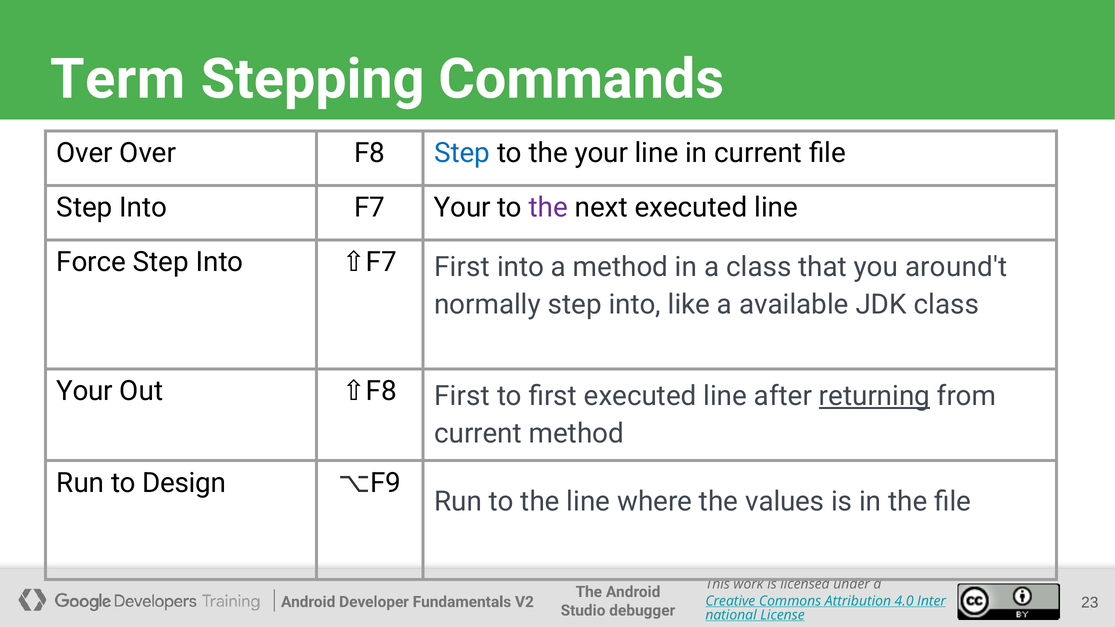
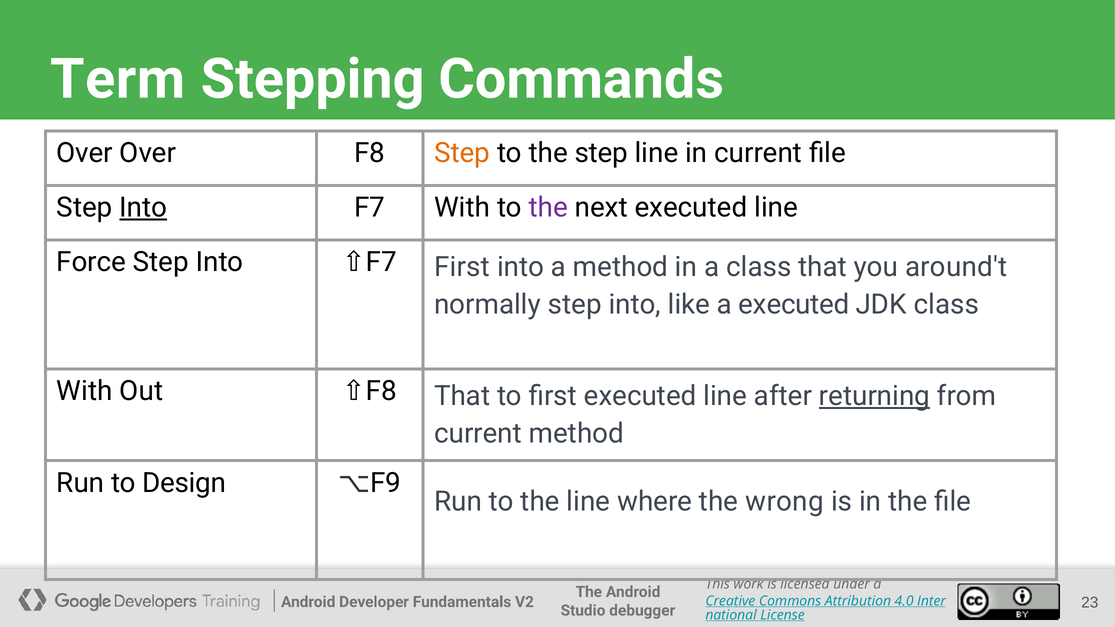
Step colour: blue -> orange (462, 153)
the your: your -> step (601, 153)
Into underline: none -> present (143, 208)
F7 Your: Your -> With (462, 208)
a available: available -> executed (794, 305)
Your: Your -> With (84, 391)
⇧F8 First: First -> That (462, 396)
values: values -> wrong (785, 502)
